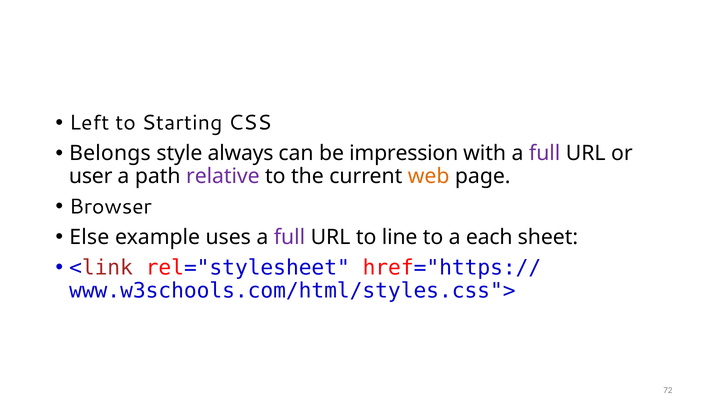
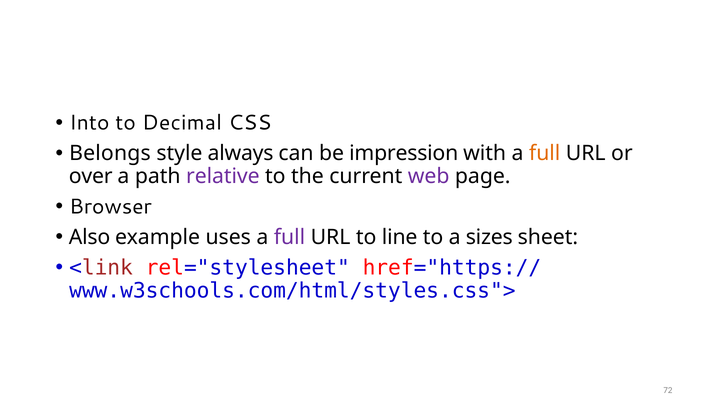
Left: Left -> Into (89, 123)
Starting: Starting -> Decimal (182, 123)
full colour: purple -> orange (545, 154)
user: user -> over (91, 177)
web colour: orange -> purple (429, 177)
Else: Else -> Also (90, 238)
each: each -> sizes (489, 238)
